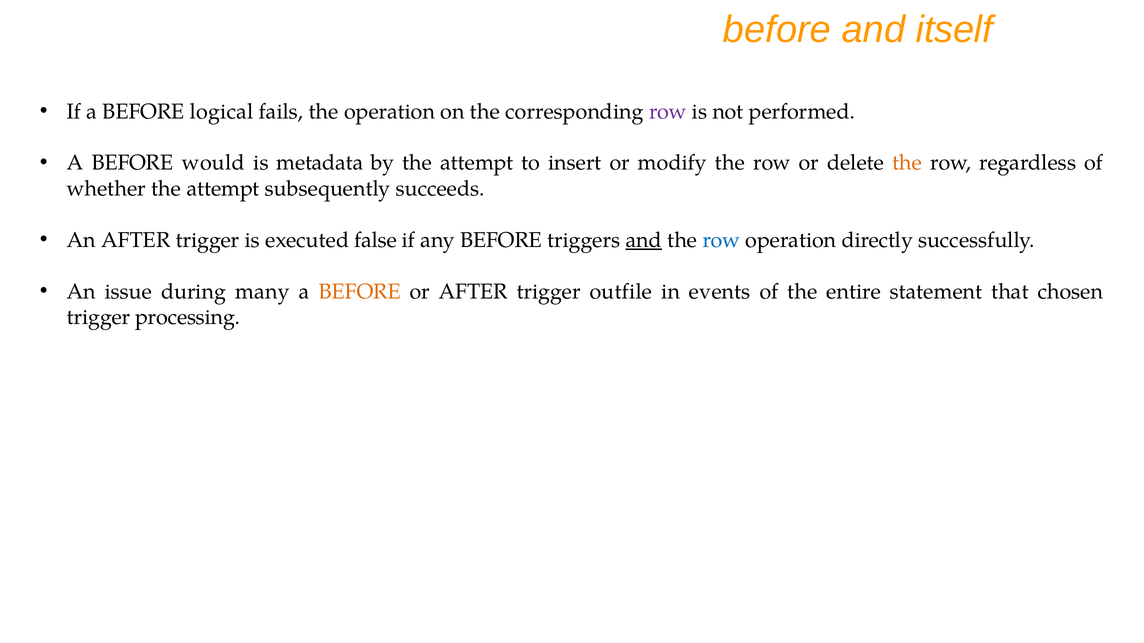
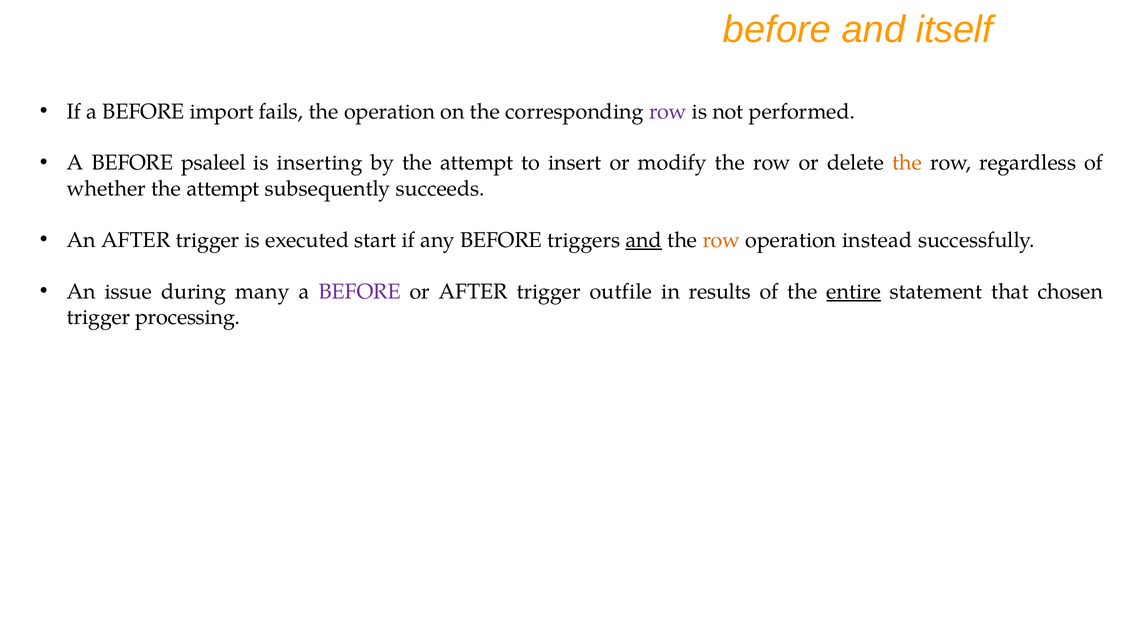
logical: logical -> import (222, 112)
would: would -> psaleel (214, 163)
metadata: metadata -> inserting (320, 163)
false: false -> start (375, 240)
row colour: blue -> orange (721, 240)
directly: directly -> instead (877, 240)
BEFORE colour: orange -> purple (360, 292)
events: events -> results (720, 292)
entire underline: none -> present (854, 292)
